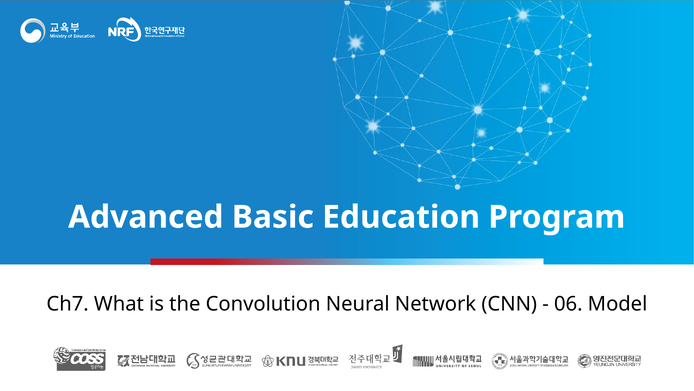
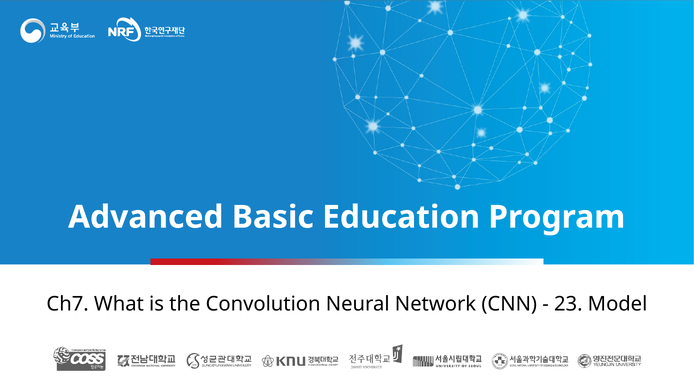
06: 06 -> 23 (568, 303)
